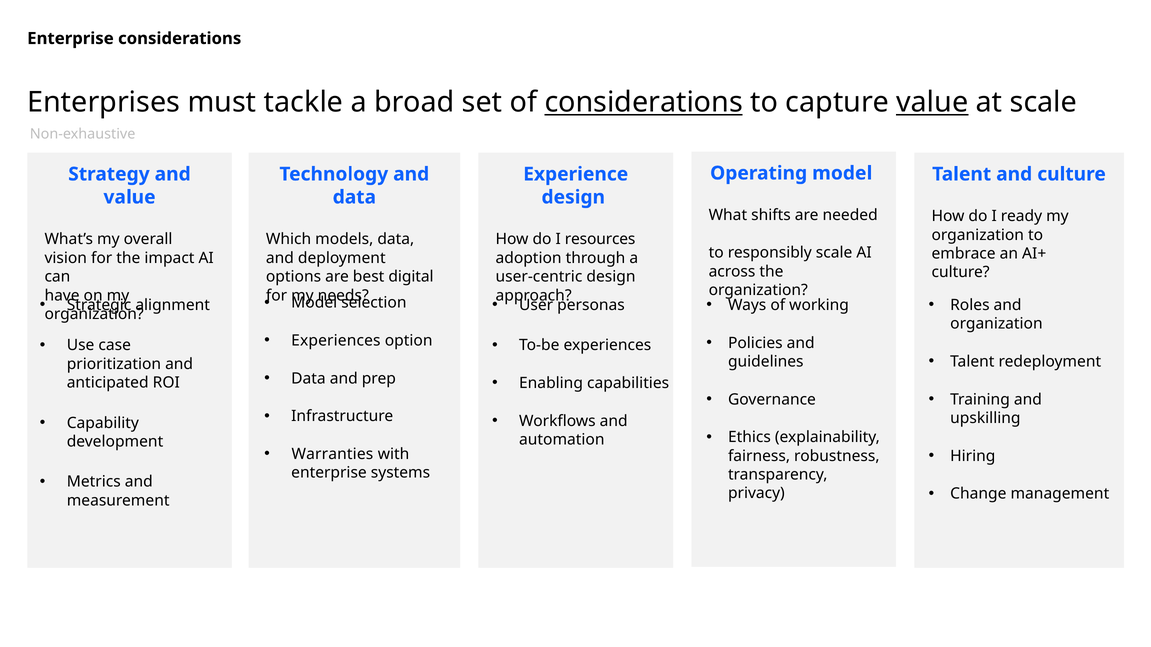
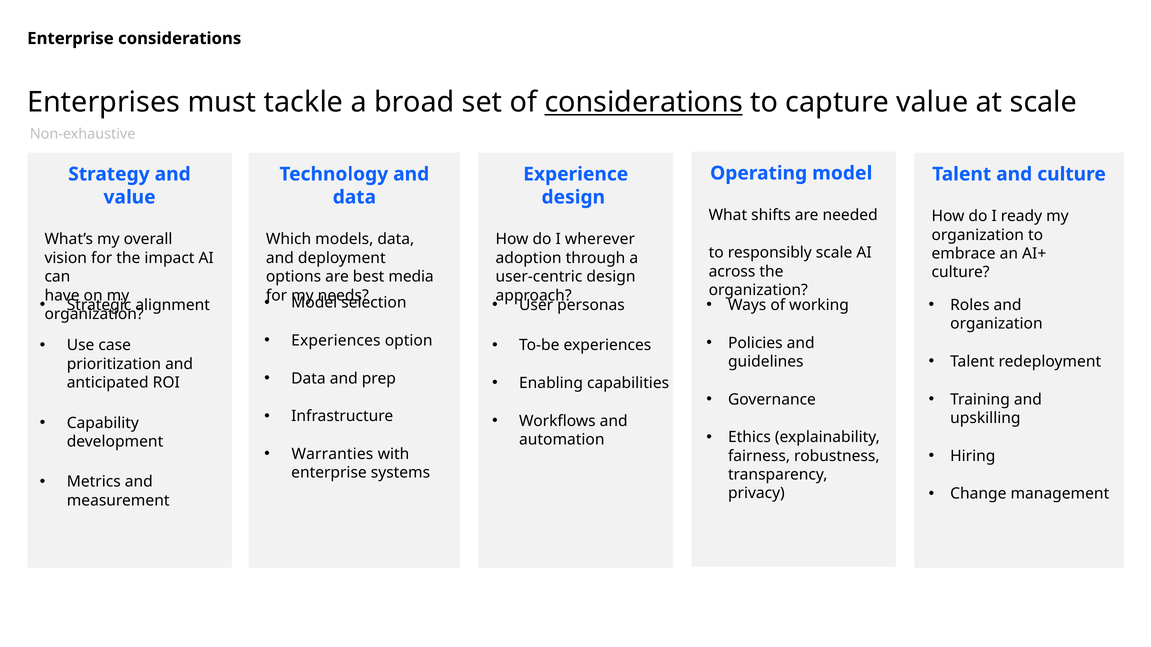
value underline: present -> none (932, 103)
resources: resources -> wherever (600, 239)
digital: digital -> media (411, 277)
